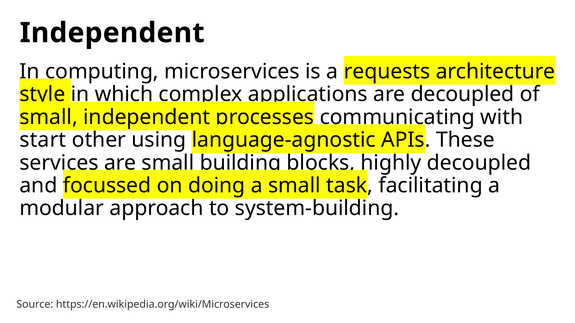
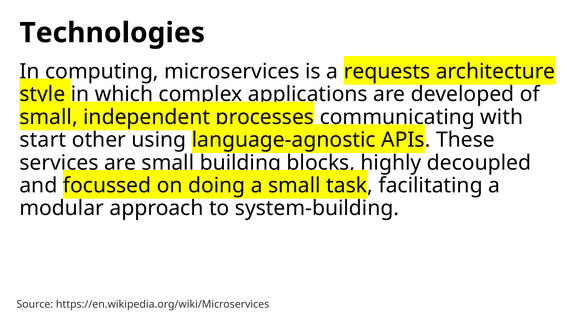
Independent: Independent -> Technologies (112, 33)
are decoupled: decoupled -> developed (462, 94)
